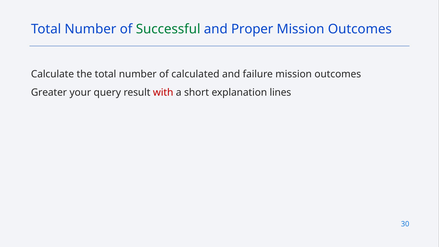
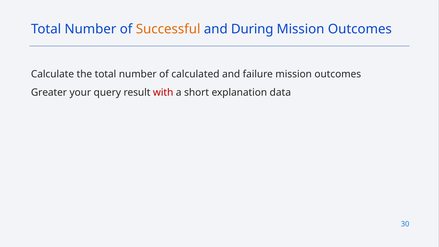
Successful colour: green -> orange (168, 29)
Proper: Proper -> During (252, 29)
lines: lines -> data (280, 93)
